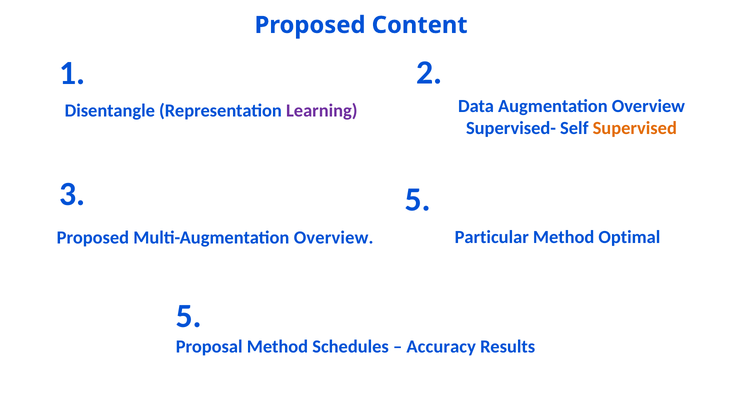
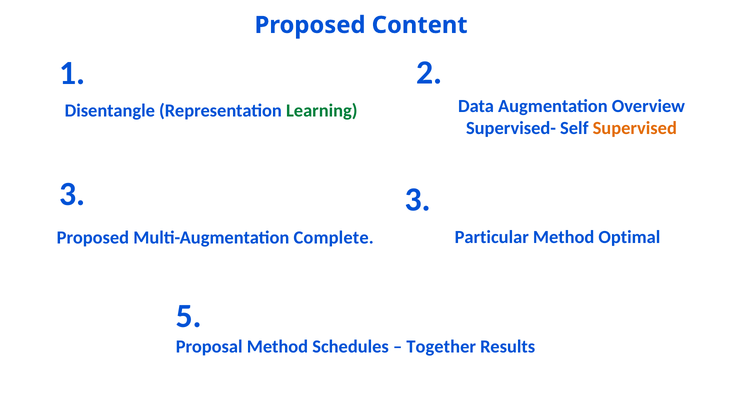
Learning colour: purple -> green (322, 111)
3 5: 5 -> 3 (418, 200)
Multi-Augmentation Overview: Overview -> Complete (334, 238)
Accuracy: Accuracy -> Together (441, 347)
